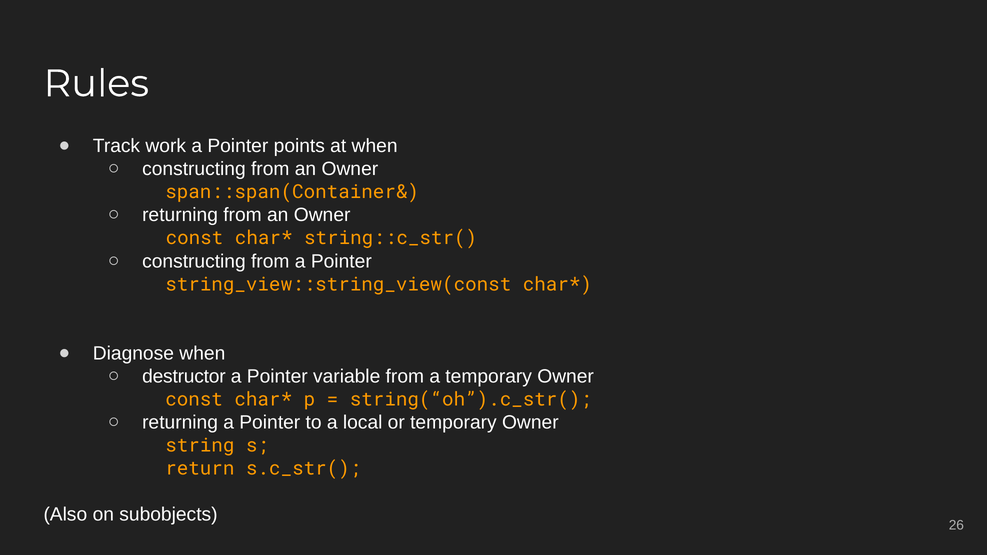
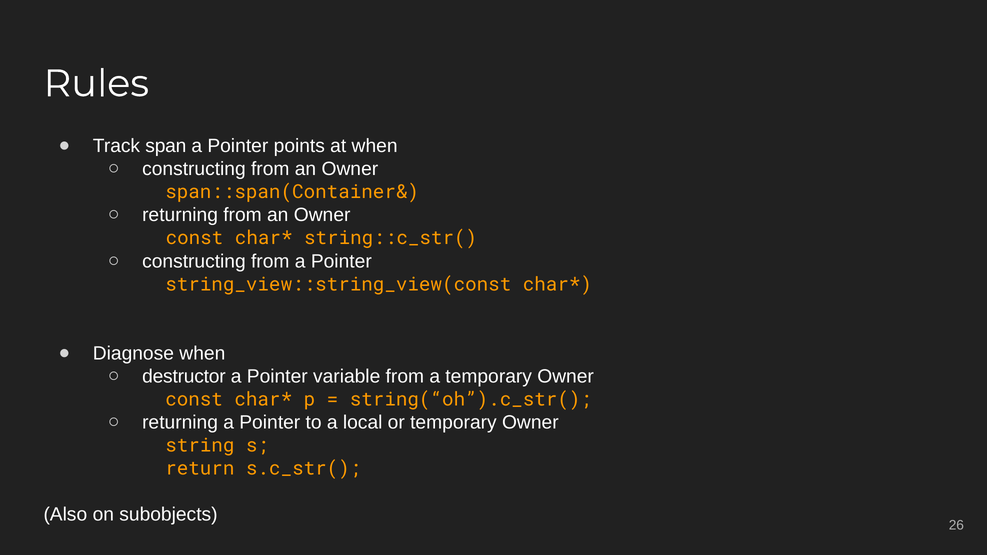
work: work -> span (166, 146)
